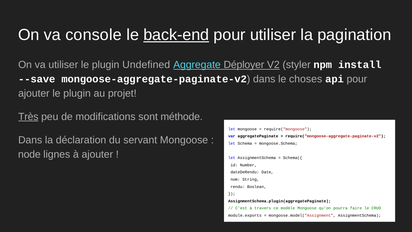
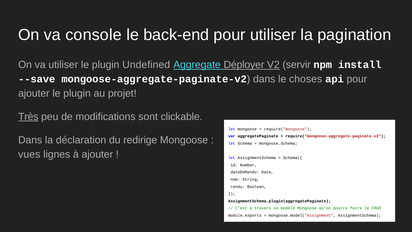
back-end underline: present -> none (176, 35)
styler: styler -> servir (297, 65)
méthode: méthode -> clickable (182, 117)
servant: servant -> redirige (140, 140)
node: node -> vues (29, 154)
